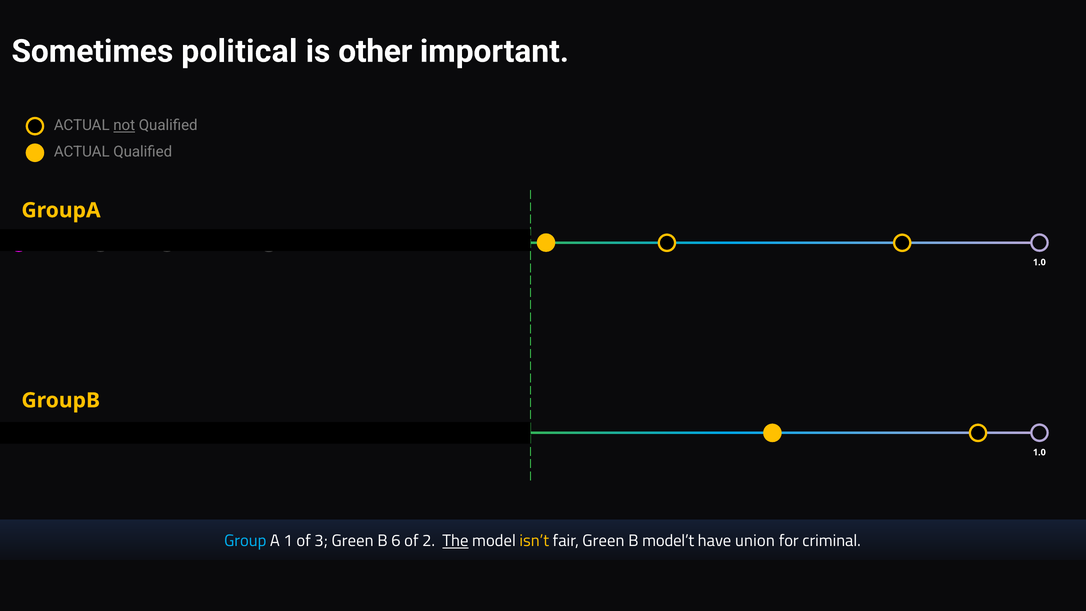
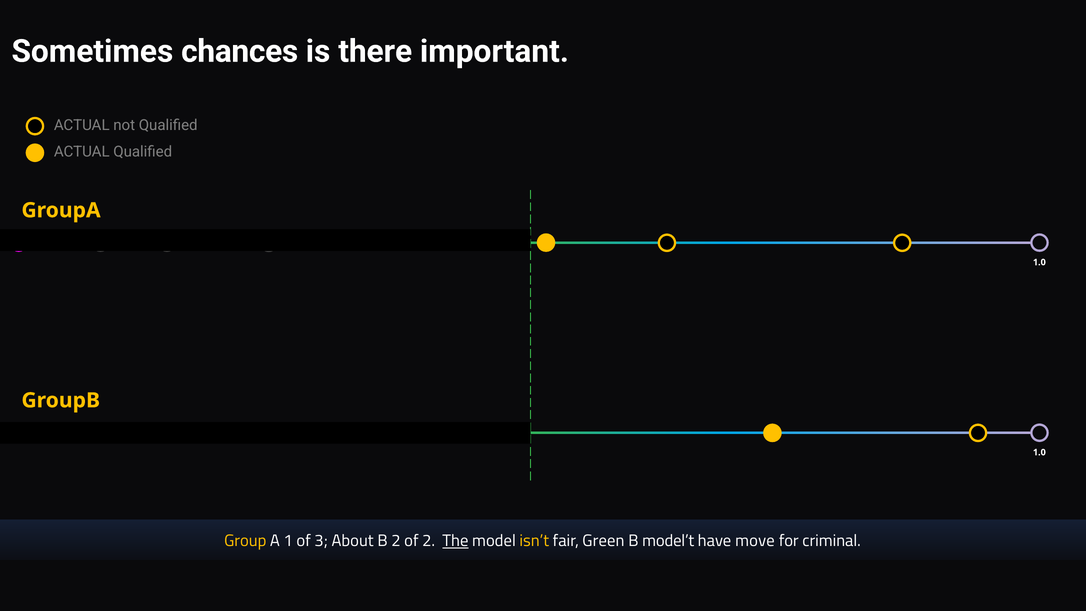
political: political -> chances (240, 51)
other: other -> there (375, 51)
not underline: present -> none (124, 125)
Group colour: light blue -> yellow (245, 541)
3 Green: Green -> About (353, 541)
B 6: 6 -> 2 (396, 541)
union: union -> move (755, 541)
